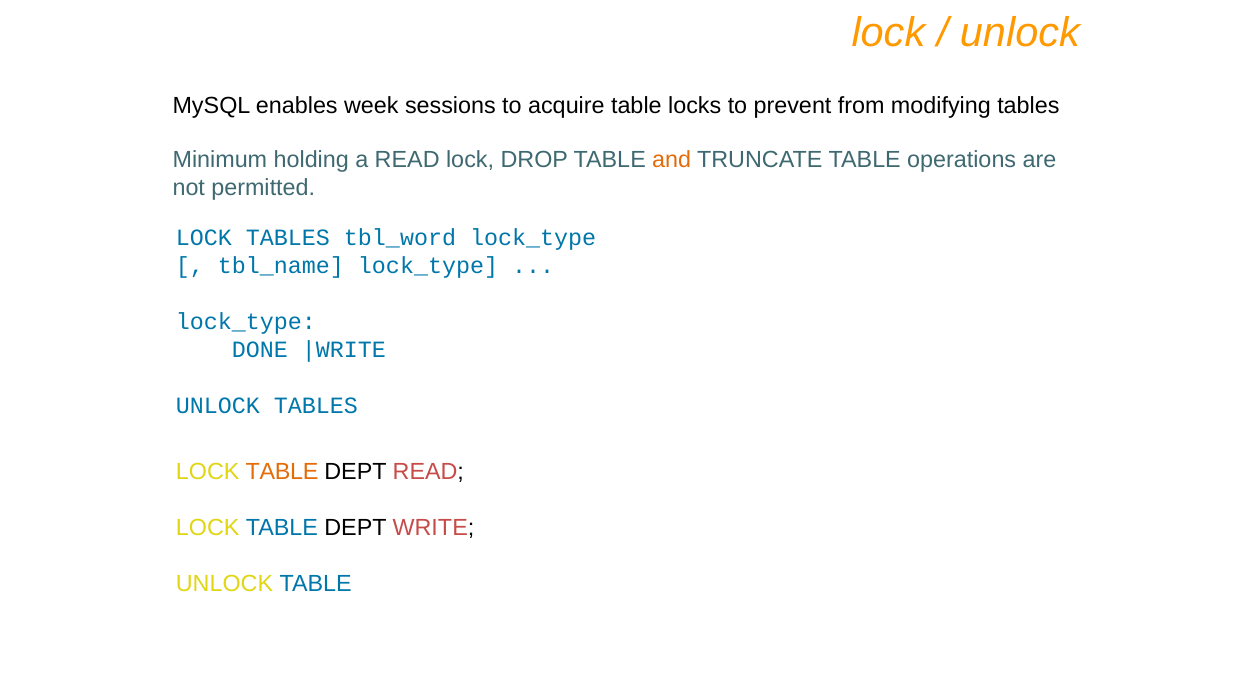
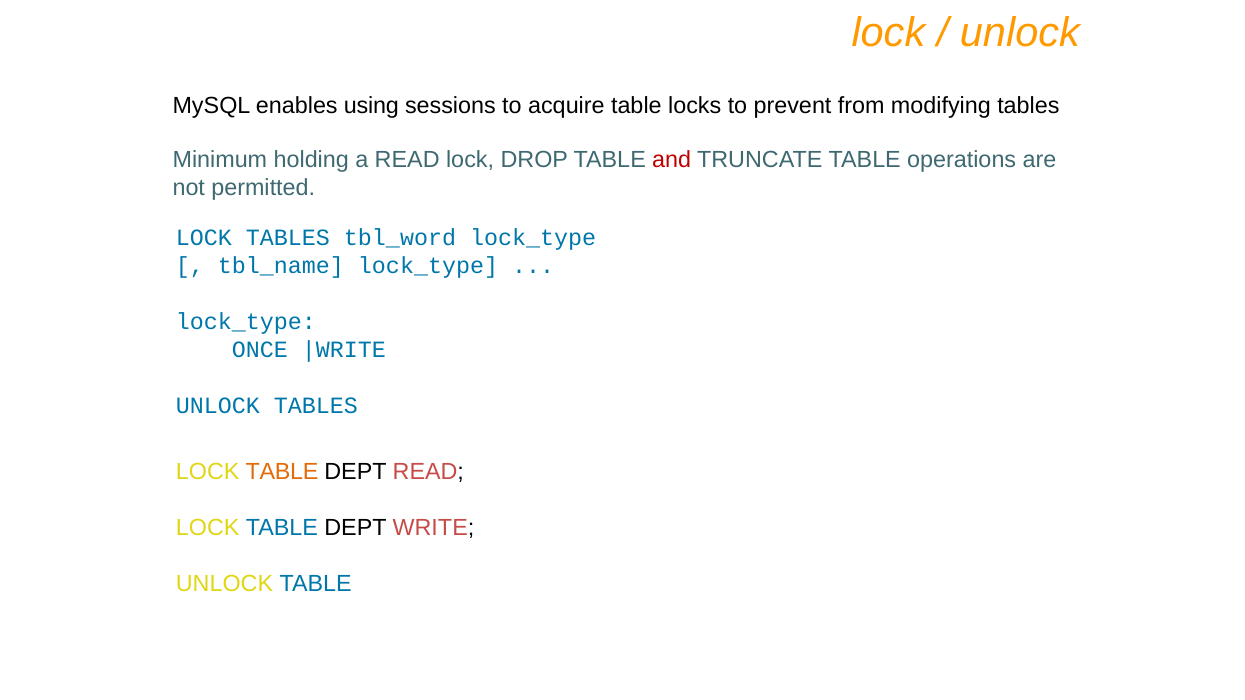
week: week -> using (371, 106)
and colour: orange -> red (672, 160)
DONE: DONE -> ONCE (260, 350)
